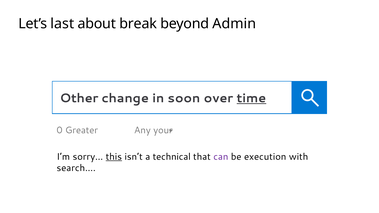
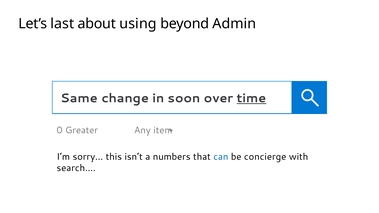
break: break -> using (138, 24)
Other: Other -> Same (79, 98)
your: your -> item (163, 130)
this underline: present -> none (114, 157)
technical: technical -> numbers (172, 157)
can colour: purple -> blue (221, 157)
execution: execution -> concierge (265, 157)
